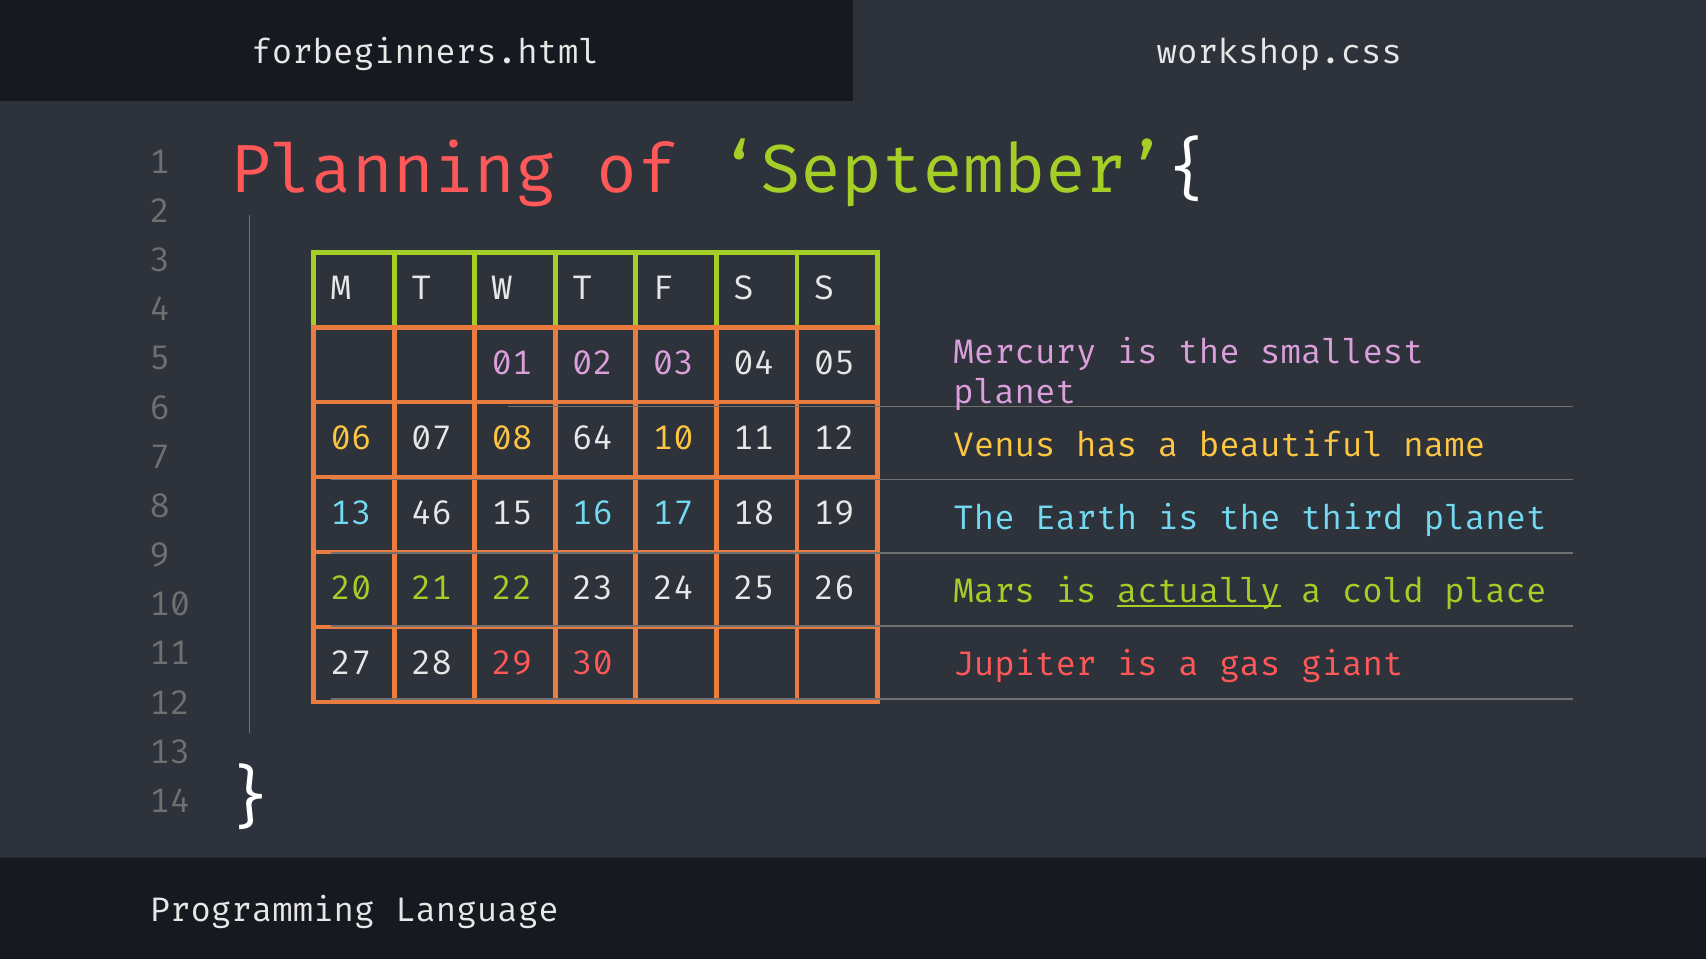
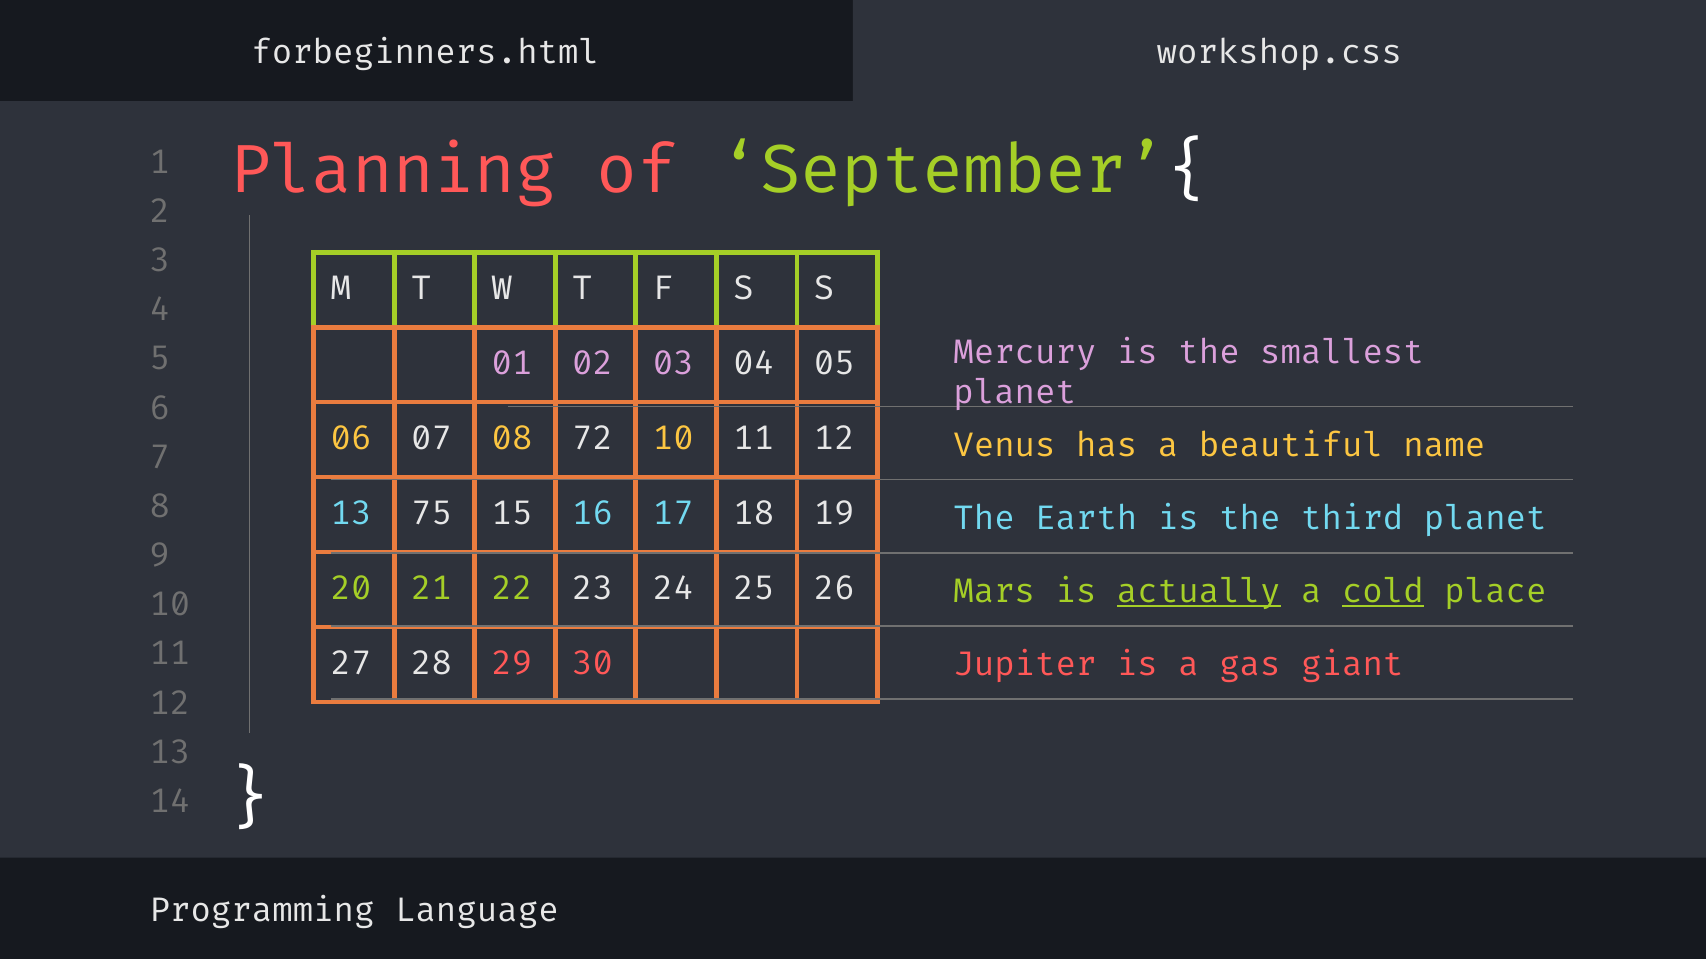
64: 64 -> 72 (593, 439)
46: 46 -> 75 (432, 514)
cold underline: none -> present (1383, 592)
